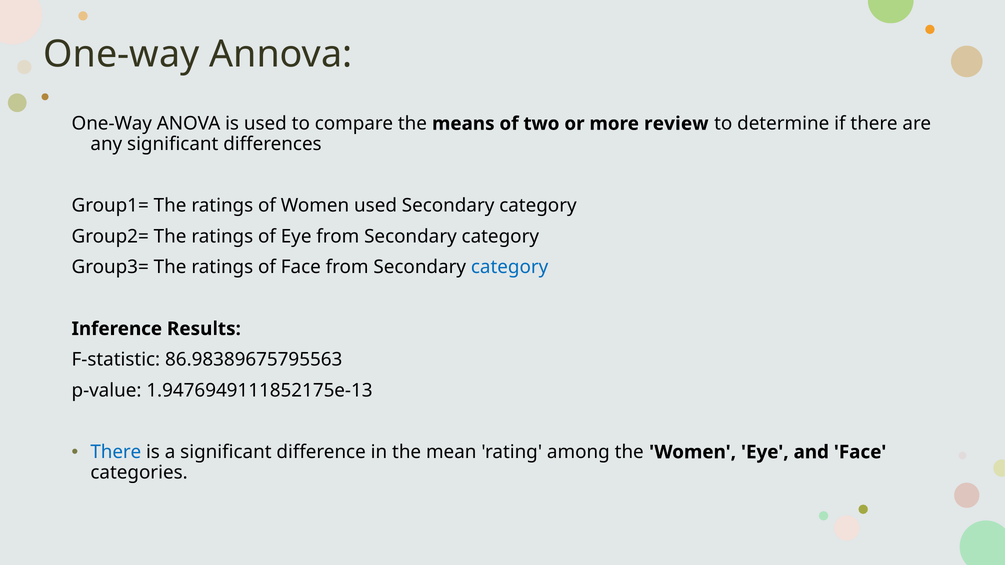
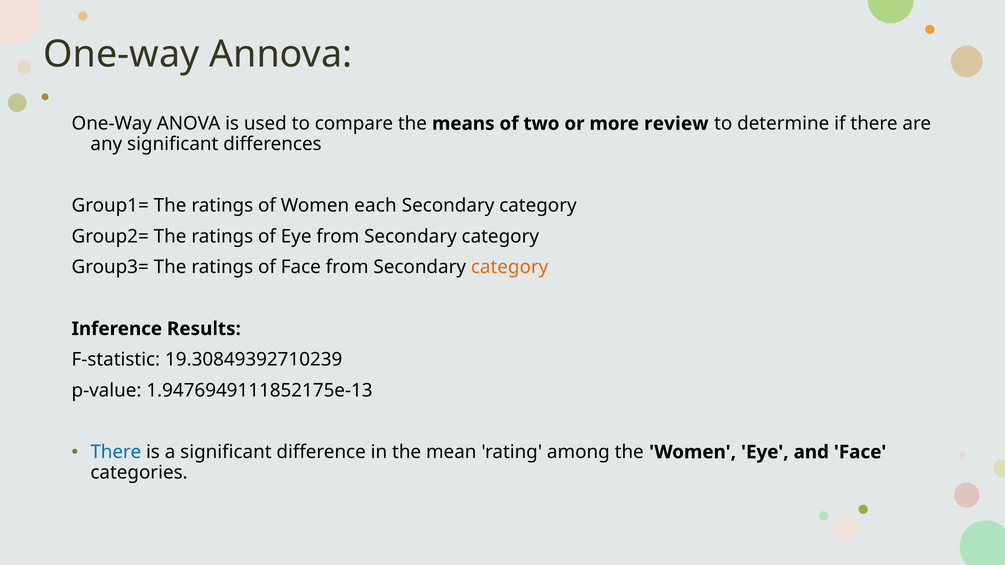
Women used: used -> each (375, 206)
category colour: blue -> orange (510, 267)
86.98389675795563: 86.98389675795563 -> 19.30849392710239 (254, 360)
